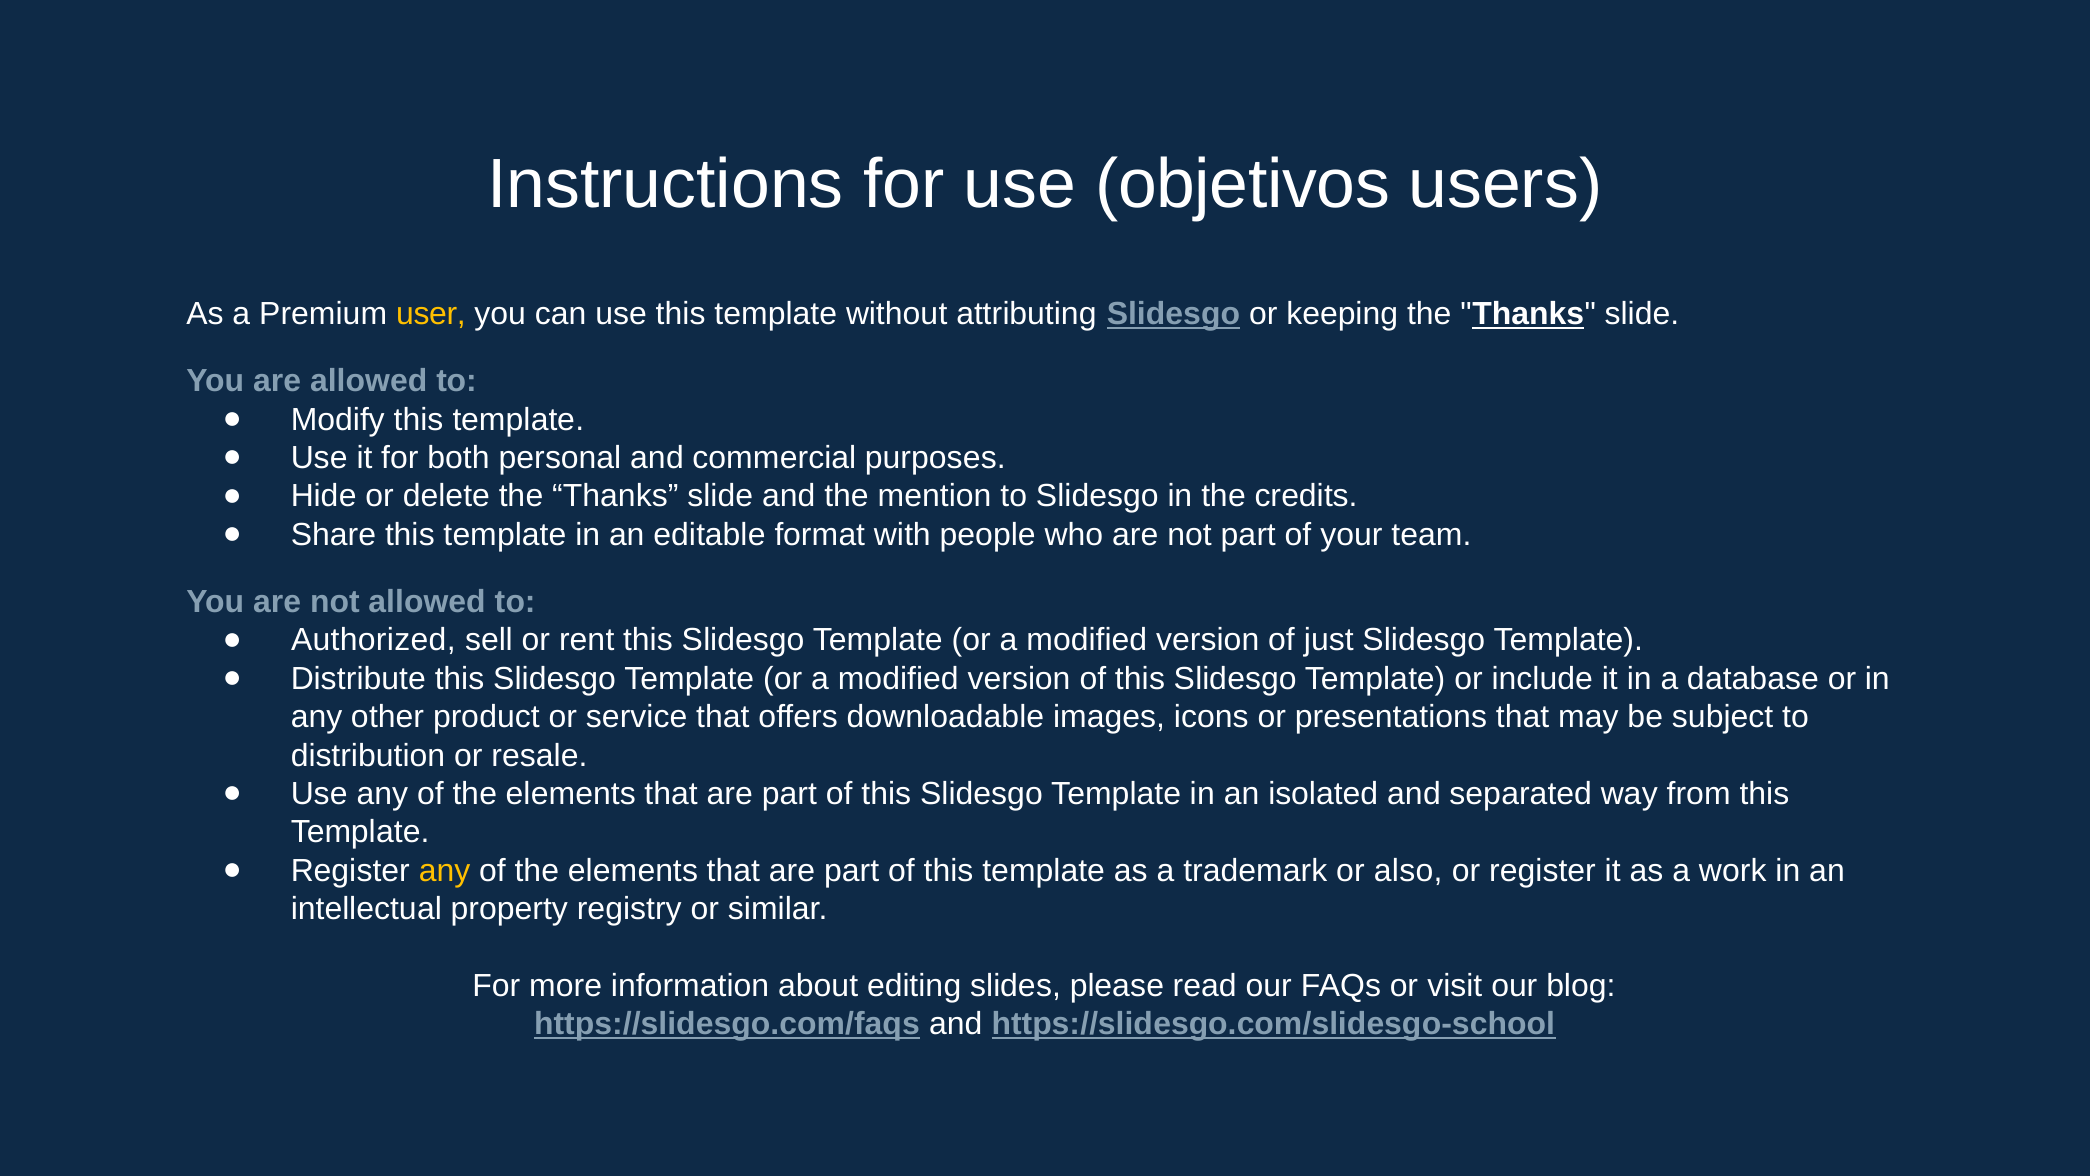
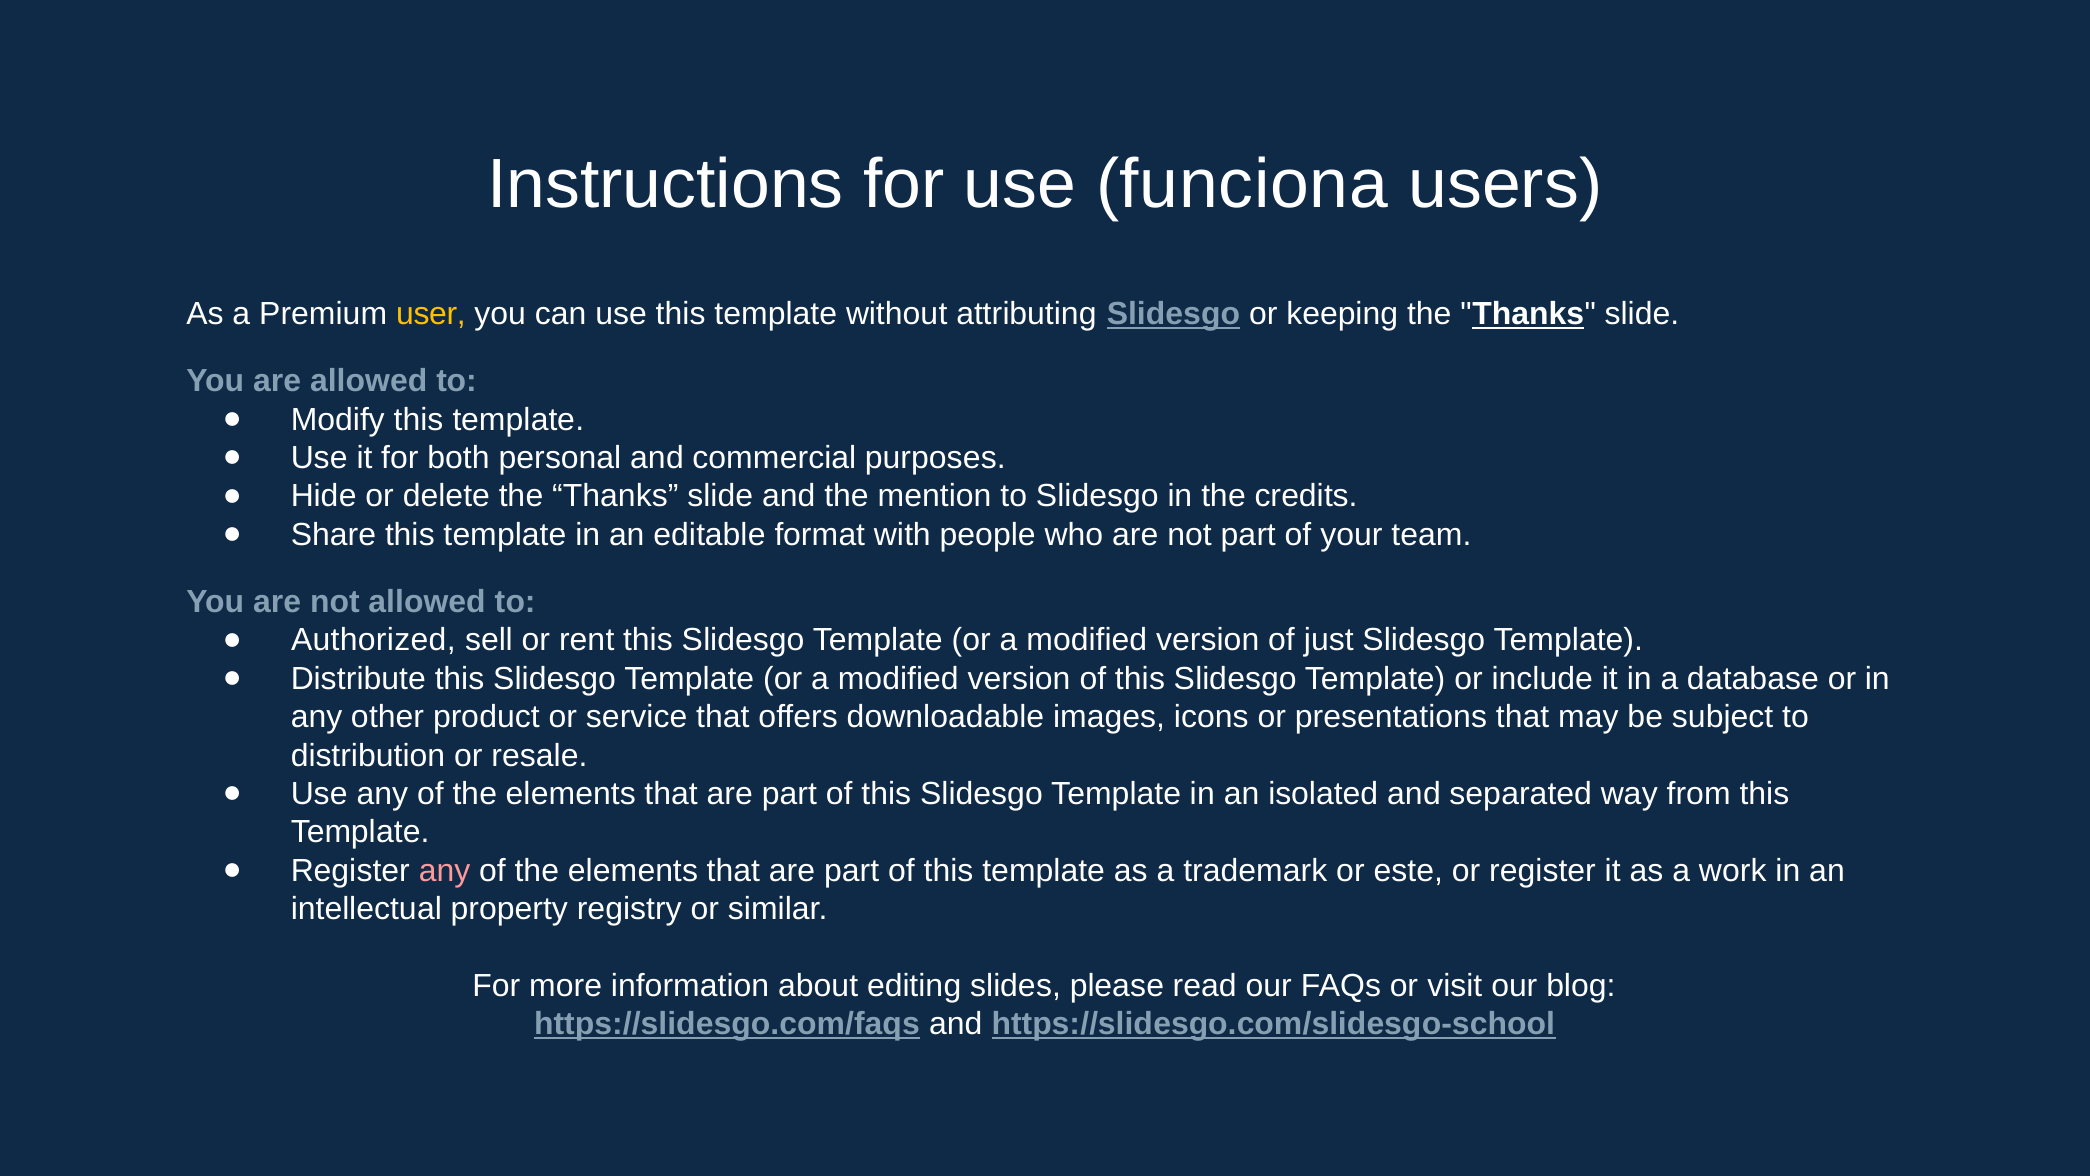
objetivos: objetivos -> funciona (1242, 184)
any colour: yellow -> pink (445, 870)
also: also -> este (1408, 870)
